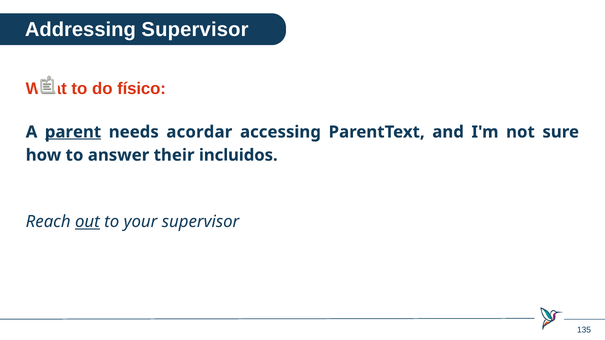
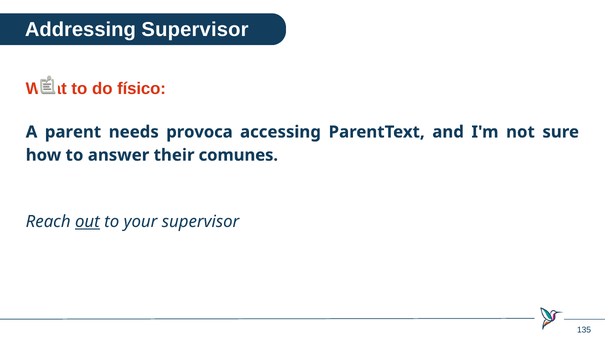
parent underline: present -> none (73, 132)
acordar: acordar -> provoca (199, 132)
incluidos: incluidos -> comunes (238, 155)
